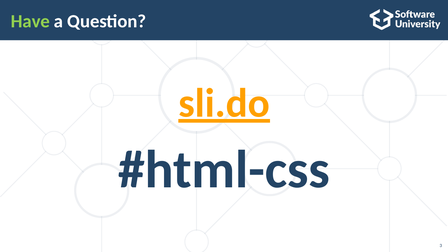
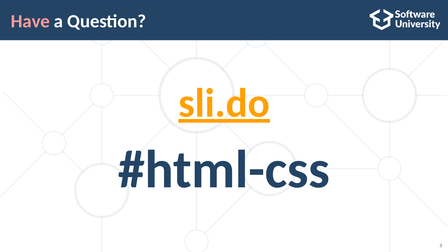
Have colour: light green -> pink (30, 21)
